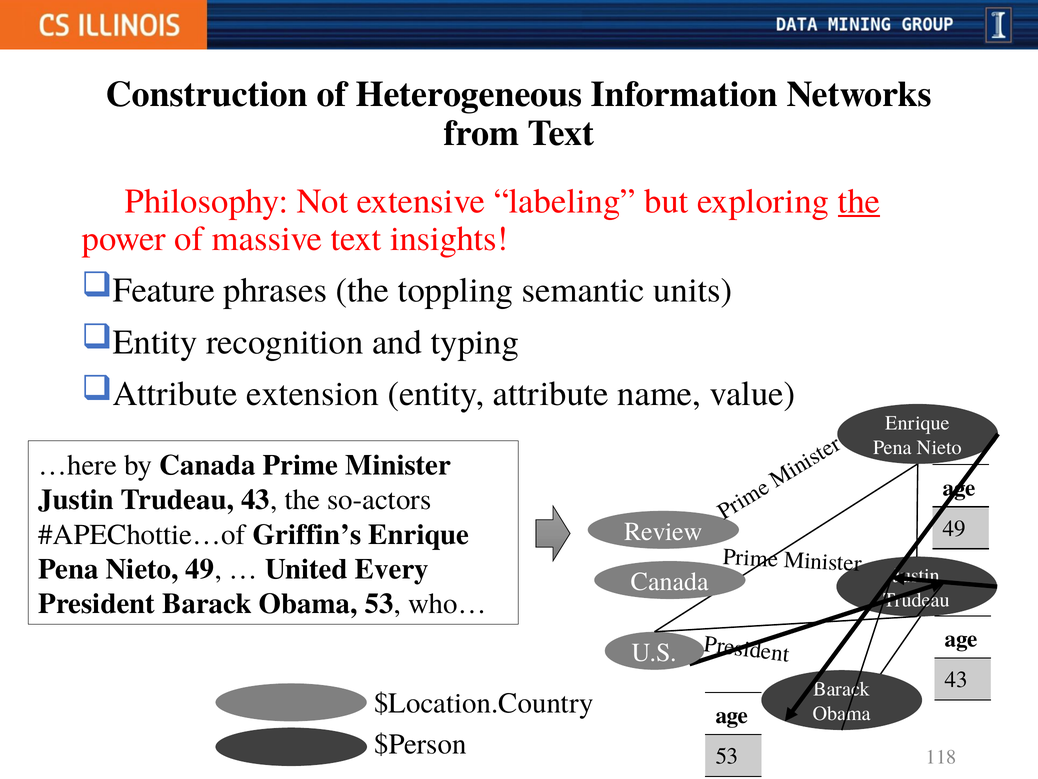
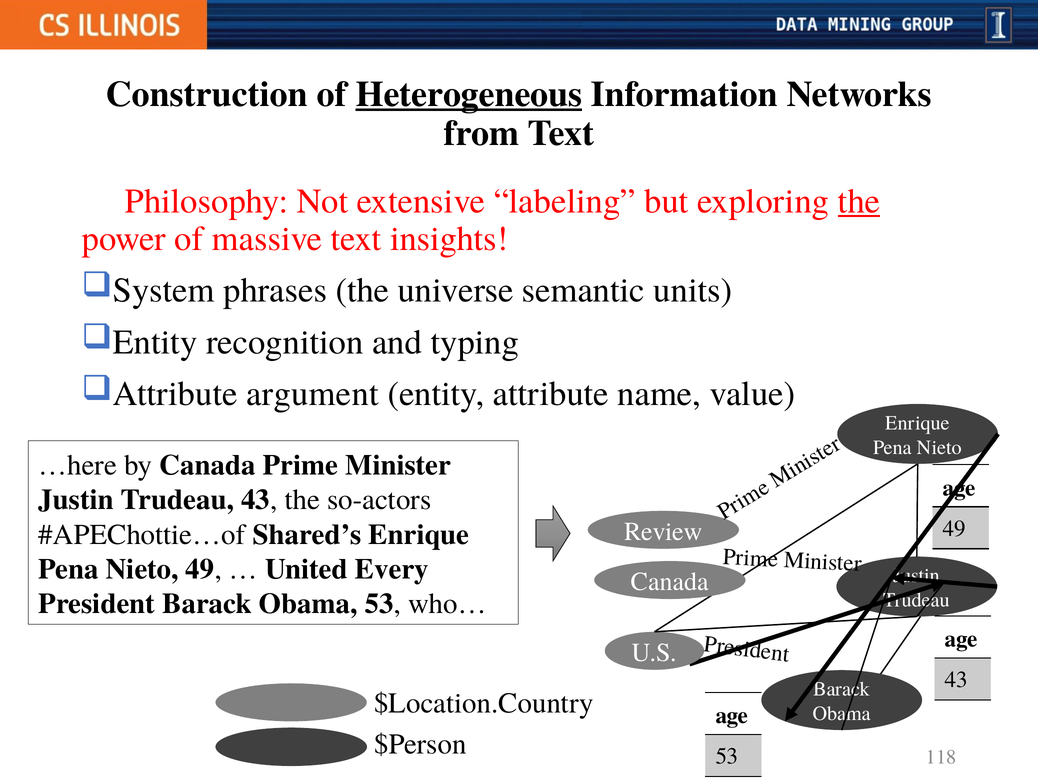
Heterogeneous underline: none -> present (469, 94)
Feature: Feature -> System (164, 290)
toppling: toppling -> universe (456, 290)
extension: extension -> argument (312, 394)
Griffin’s: Griffin’s -> Shared’s (307, 534)
